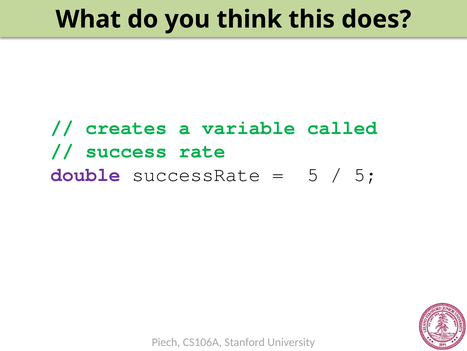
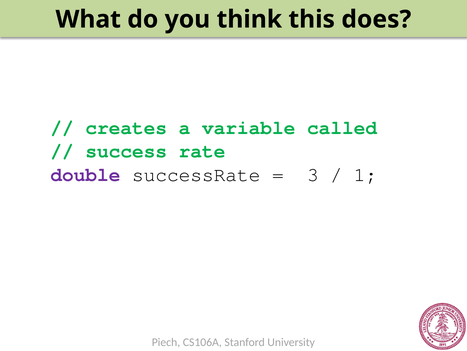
5: 5 -> 3 (313, 174)
5: 5 -> 1 (366, 174)
